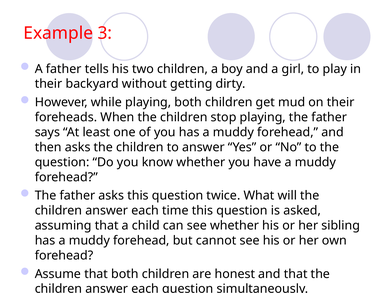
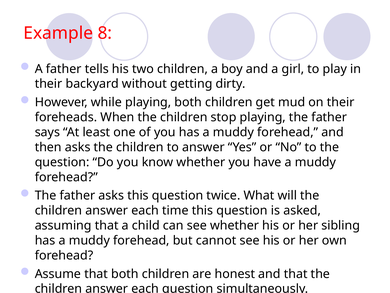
3: 3 -> 8 (105, 33)
